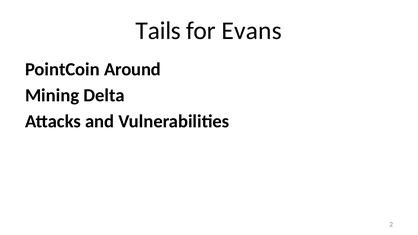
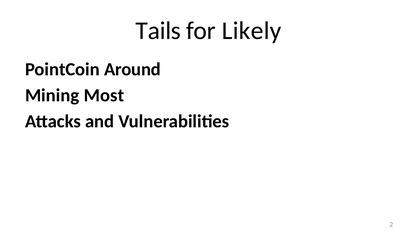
Evans: Evans -> Likely (252, 31)
Delta: Delta -> Most (104, 95)
